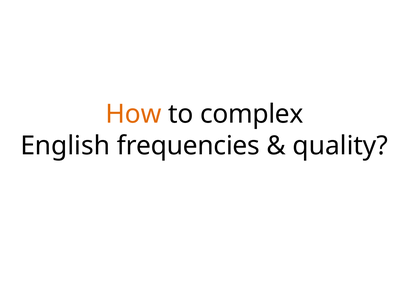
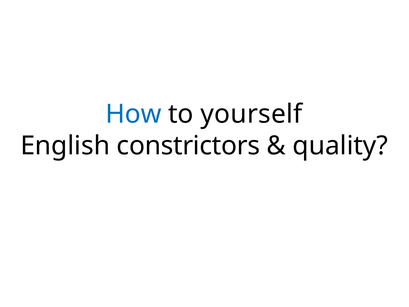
How colour: orange -> blue (134, 114)
complex: complex -> yourself (251, 114)
frequencies: frequencies -> constrictors (188, 146)
